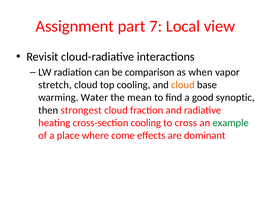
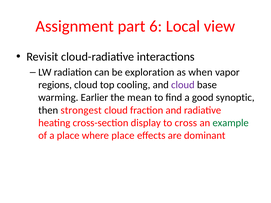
7: 7 -> 6 (156, 26)
comparison: comparison -> exploration (150, 72)
stretch: stretch -> regions (55, 85)
cloud colour: orange -> purple (183, 85)
Water: Water -> Earlier (94, 98)
cross-section cooling: cooling -> display (146, 123)
where come: come -> place (123, 136)
